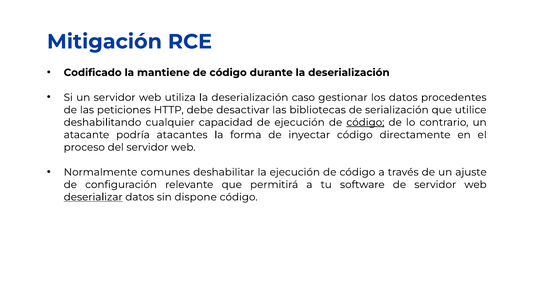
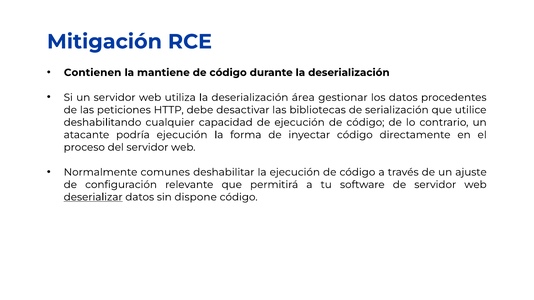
Codificado: Codificado -> Contienen (93, 73)
caso: caso -> área (303, 98)
código underline: present -> none (365, 123)
podría atacantes: atacantes -> ejecución (182, 135)
